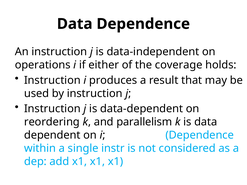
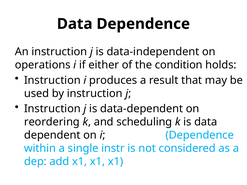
coverage: coverage -> condition (179, 65)
parallelism: parallelism -> scheduling (144, 122)
